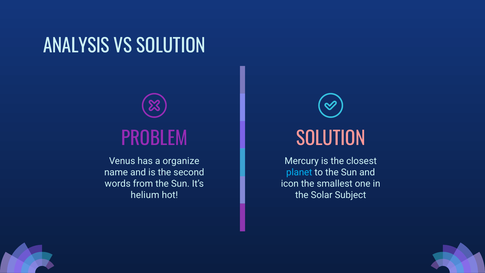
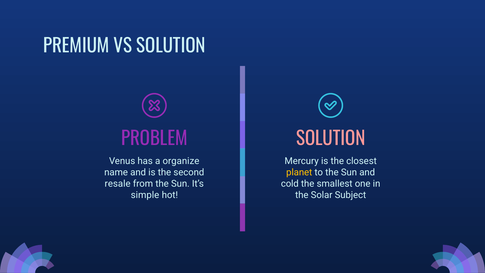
ANALYSIS: ANALYSIS -> PREMIUM (76, 46)
planet colour: light blue -> yellow (299, 172)
words: words -> resale (118, 183)
icon: icon -> cold (290, 183)
helium: helium -> simple (145, 195)
